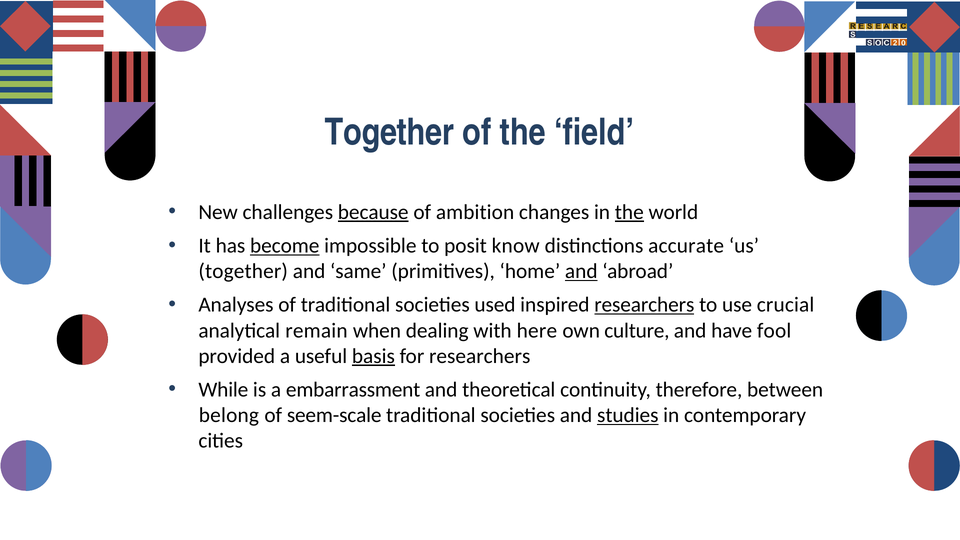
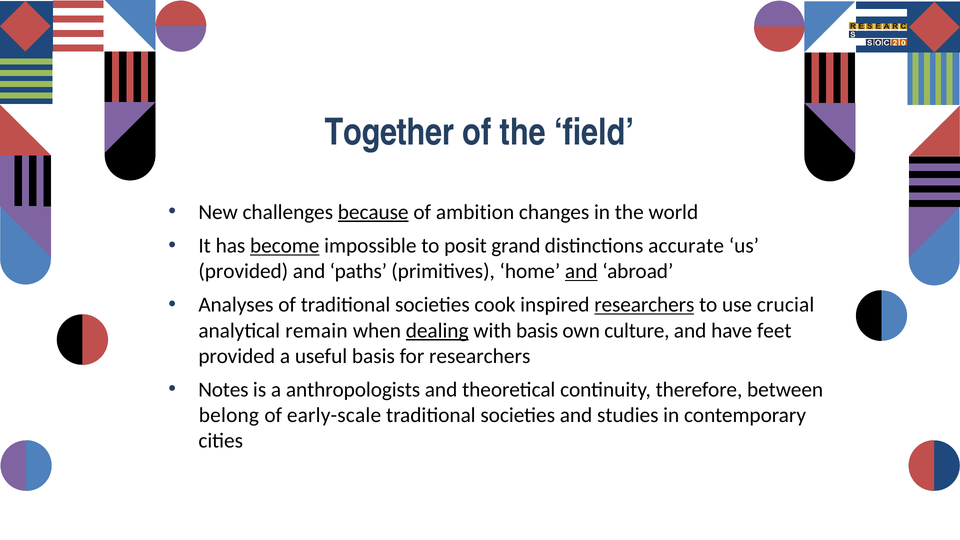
the underline: present -> none (629, 212)
know: know -> grand (516, 246)
together: together -> provided (243, 271)
same: same -> paths (358, 271)
used: used -> cook (495, 305)
dealing underline: none -> present (437, 331)
with here: here -> basis (537, 331)
fool: fool -> feet (774, 331)
basis underline: present -> none (373, 356)
While: While -> Notes (223, 390)
embarrassment: embarrassment -> anthropologists (353, 390)
seem-scale: seem-scale -> early-scale (334, 415)
studies underline: present -> none (628, 415)
